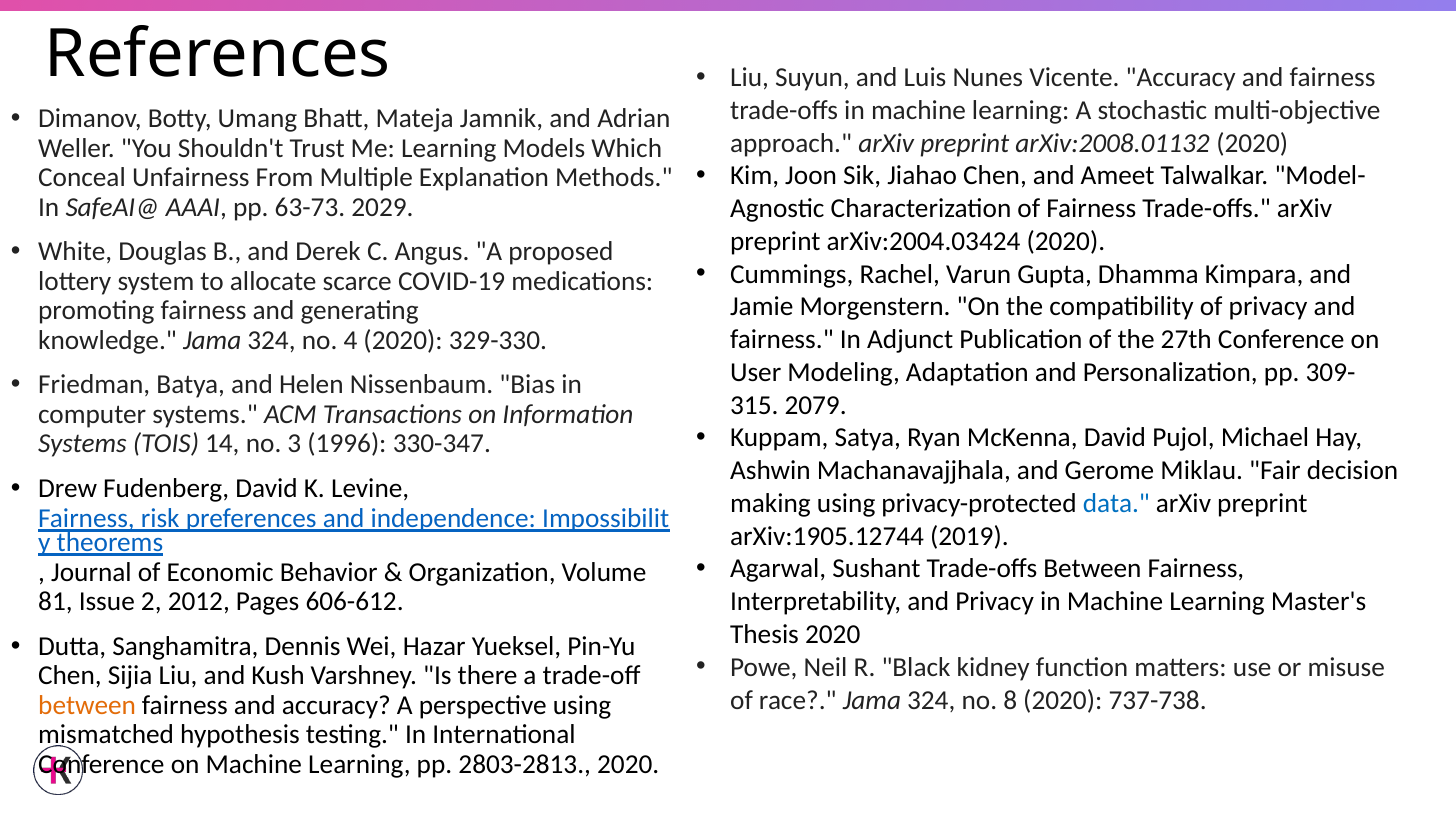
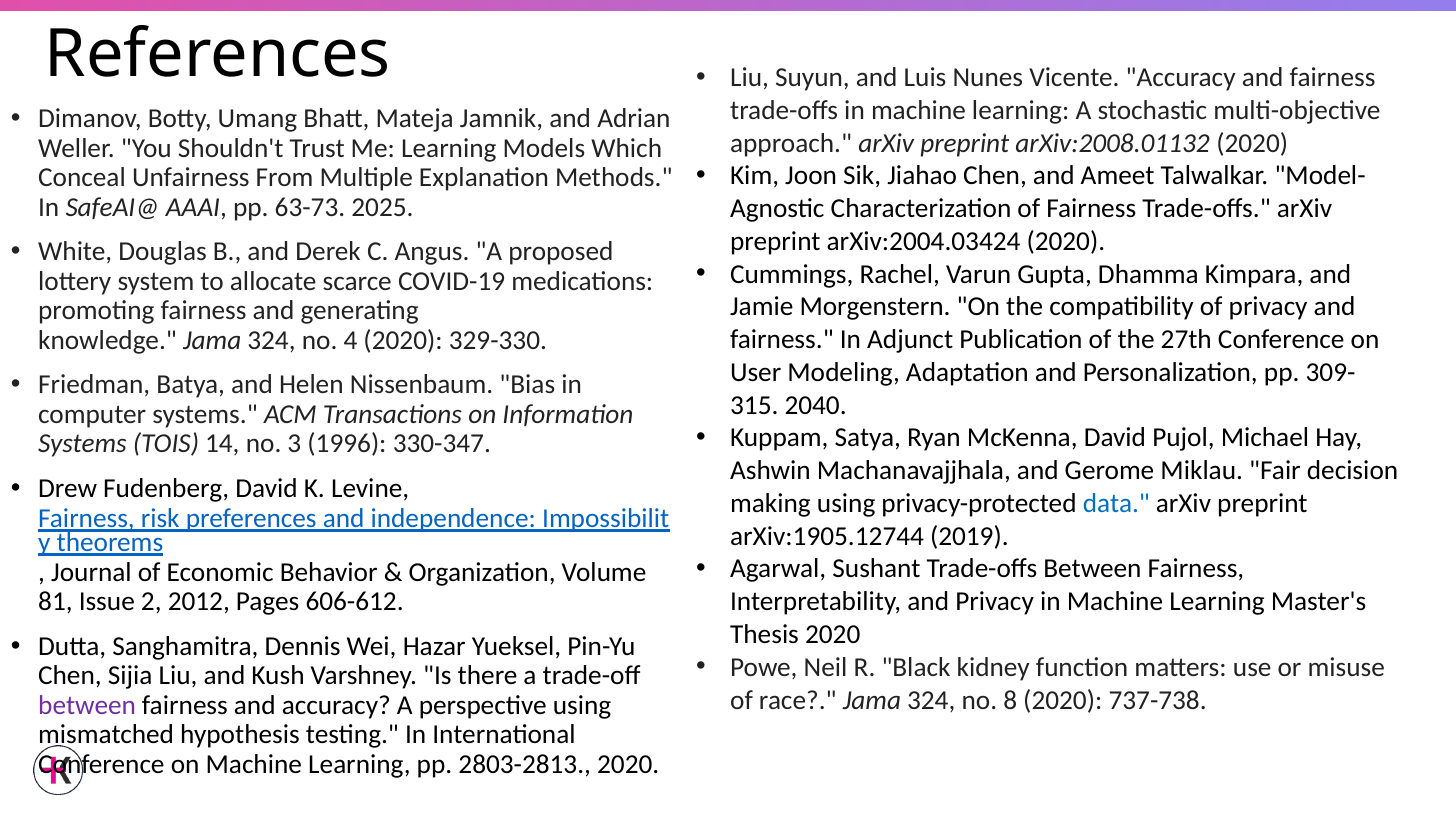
2029: 2029 -> 2025 (382, 207)
2079: 2079 -> 2040 (816, 405)
between colour: orange -> purple (87, 705)
